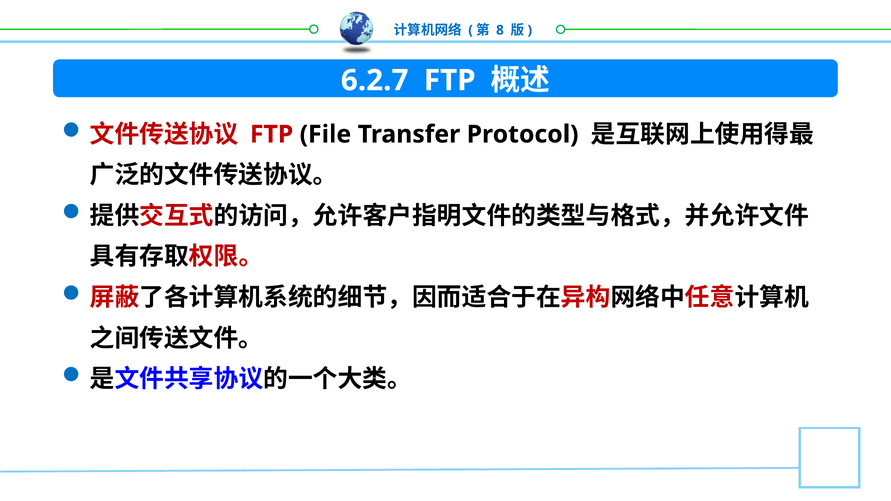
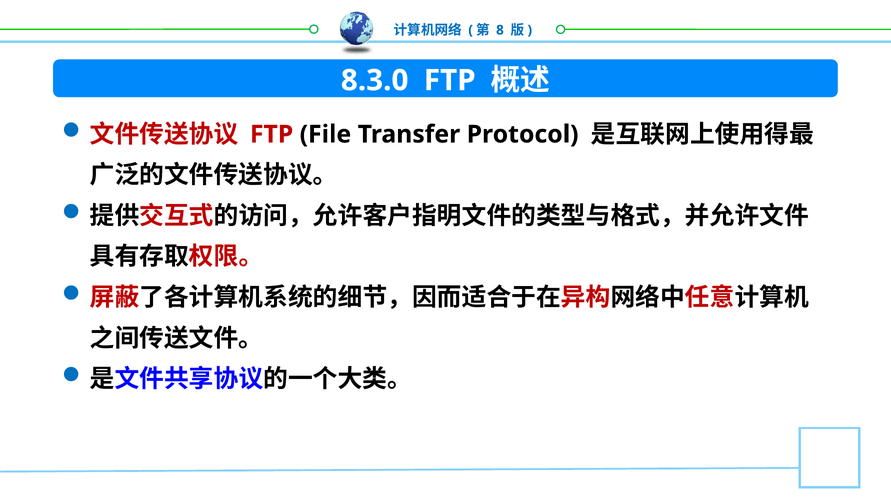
6.2.7: 6.2.7 -> 8.3.0 (375, 80)
